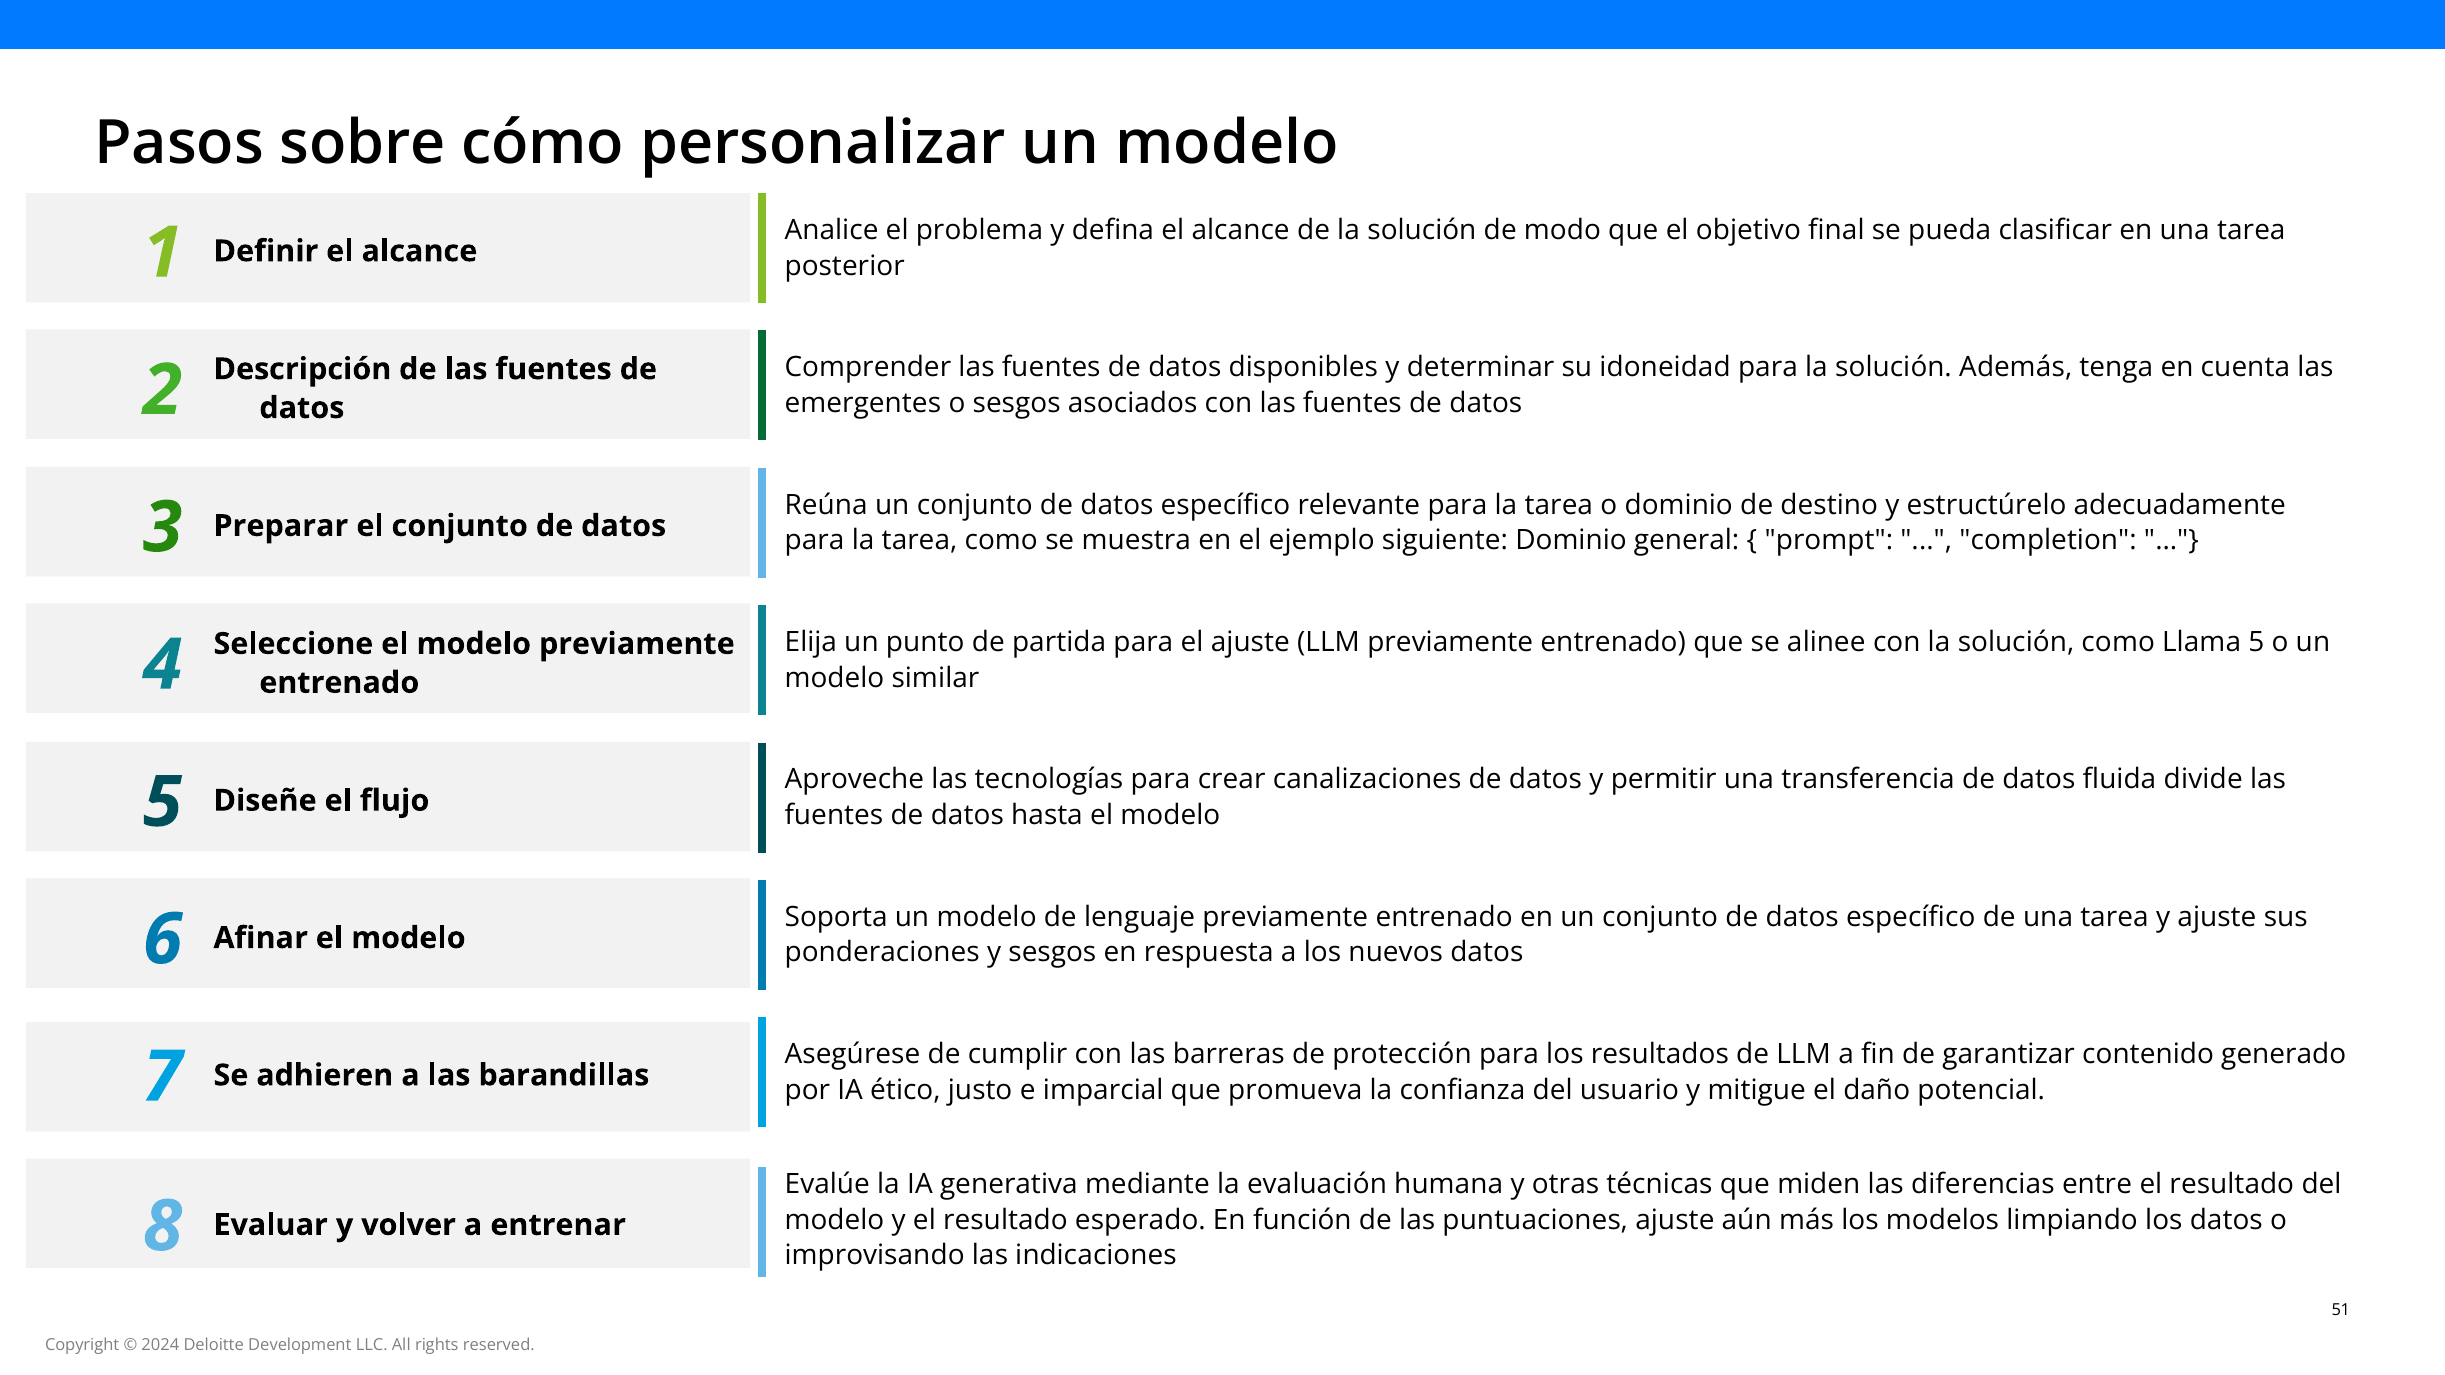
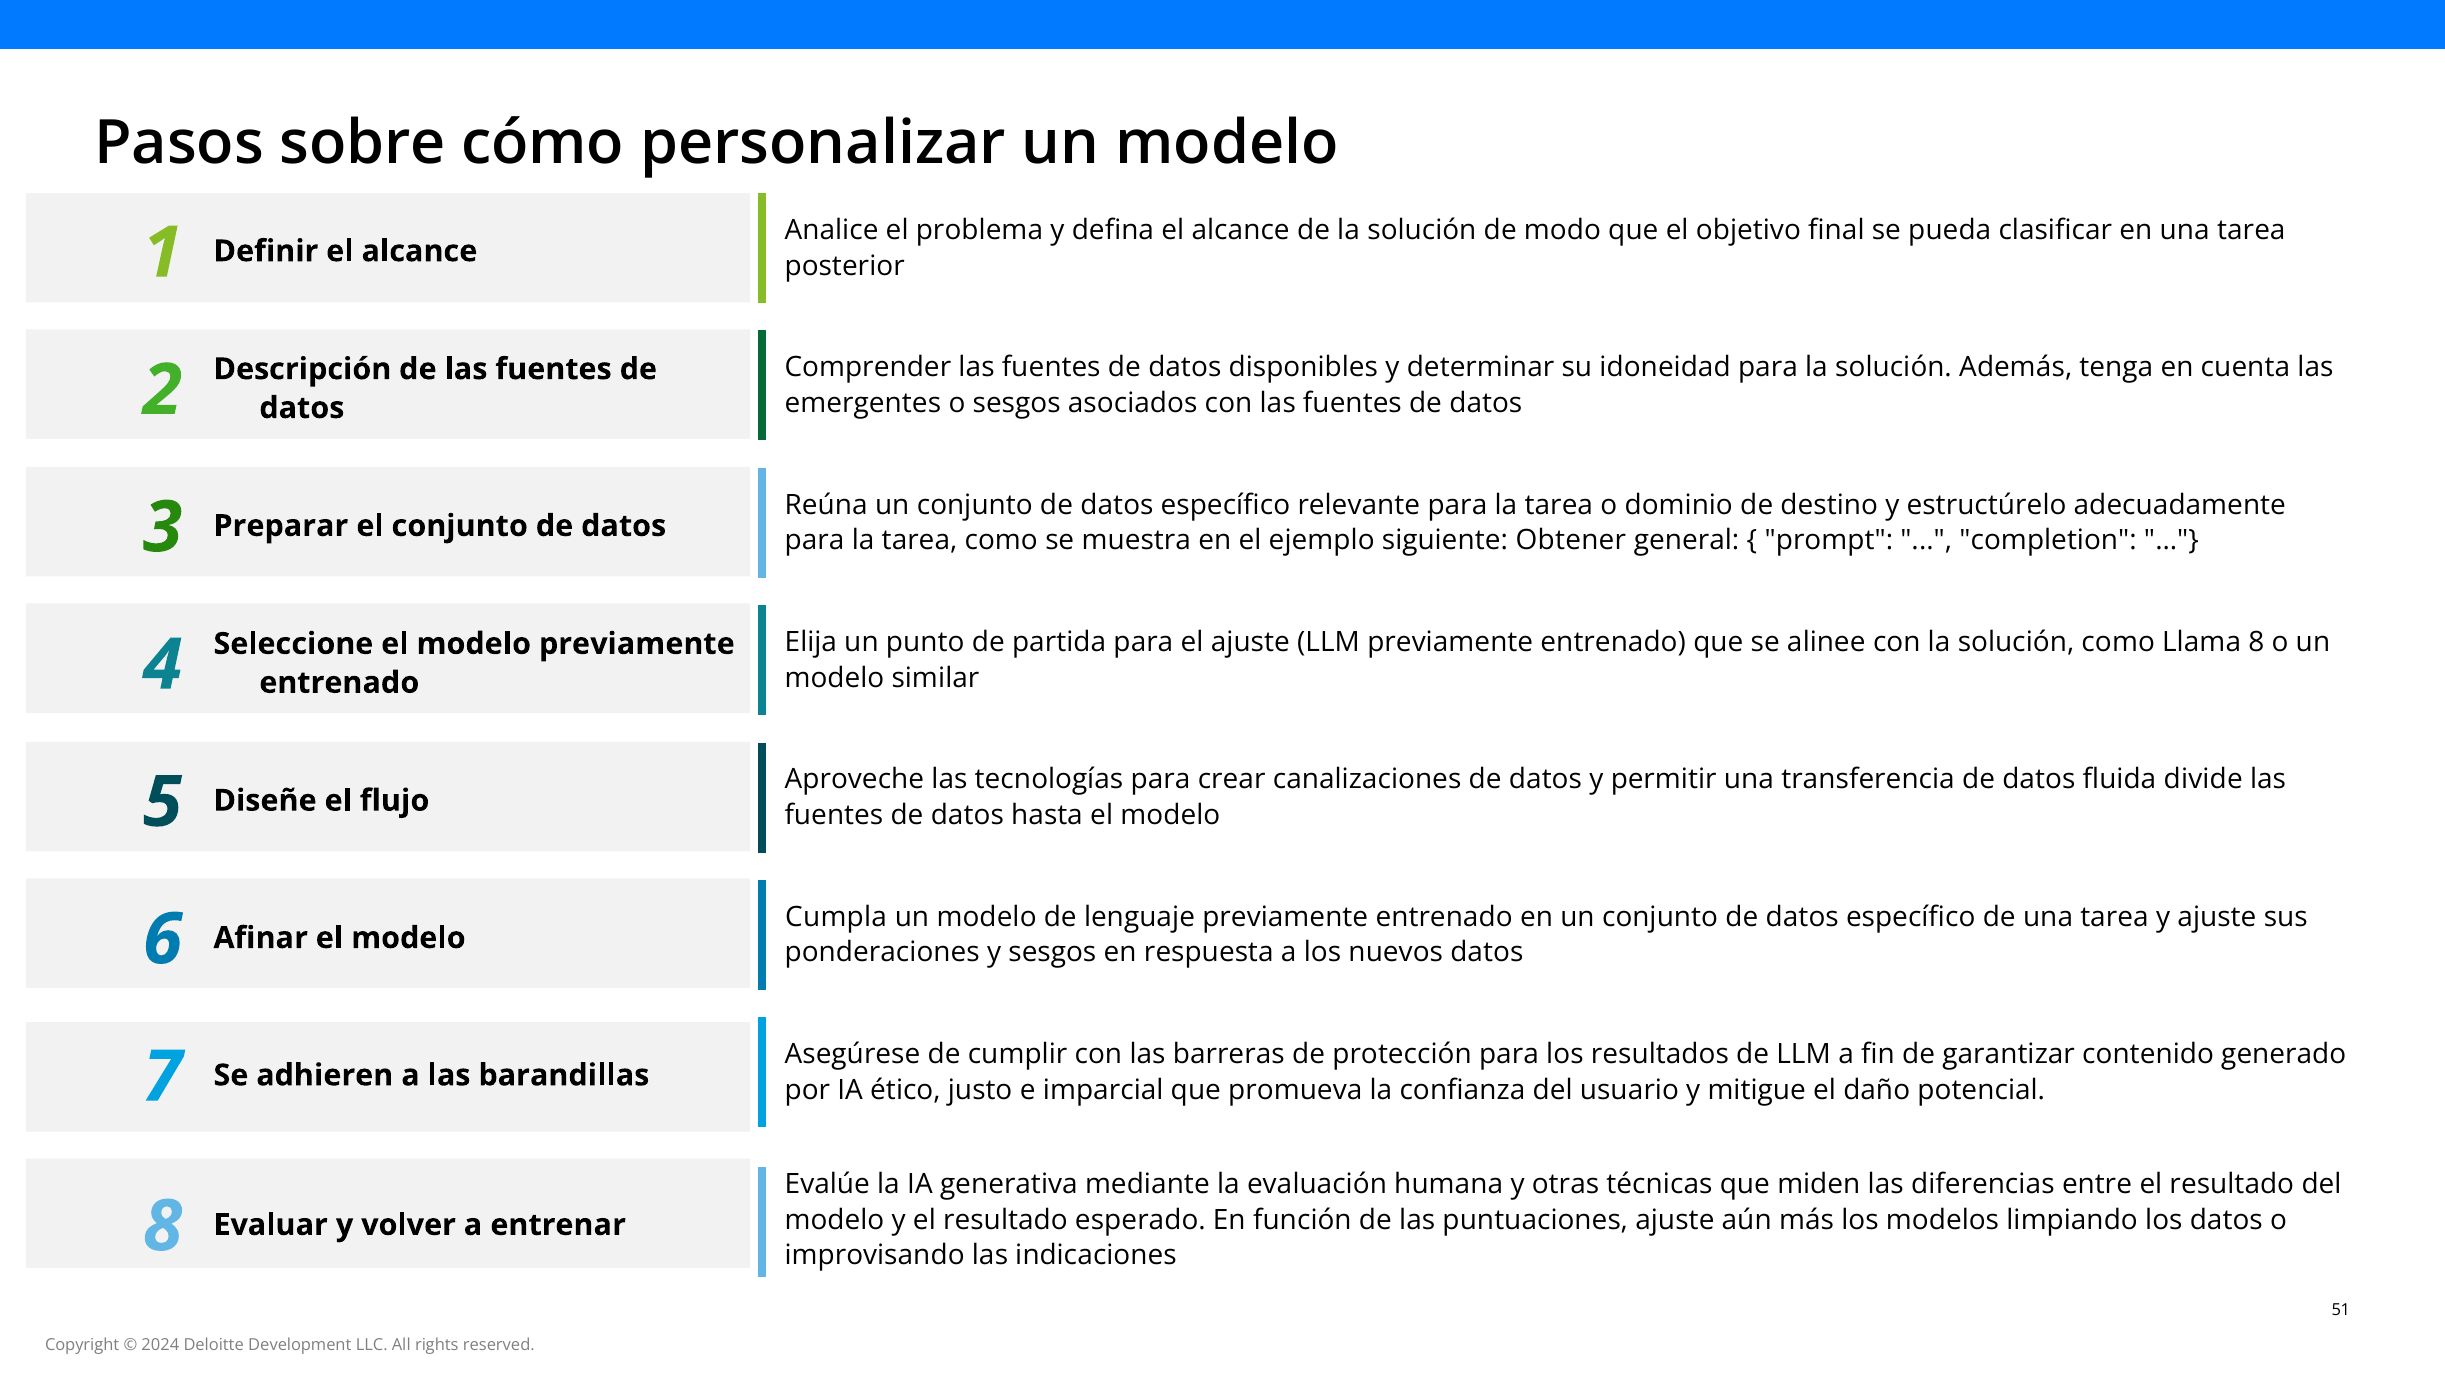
siguiente Dominio: Dominio -> Obtener (1571, 541)
Llama 5: 5 -> 8 (2256, 642)
Soporta: Soporta -> Cumpla (836, 917)
